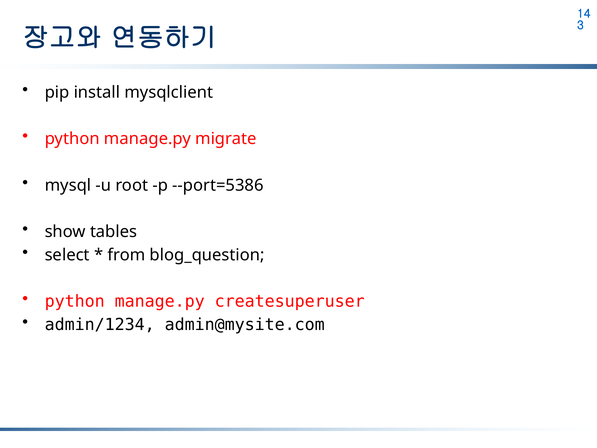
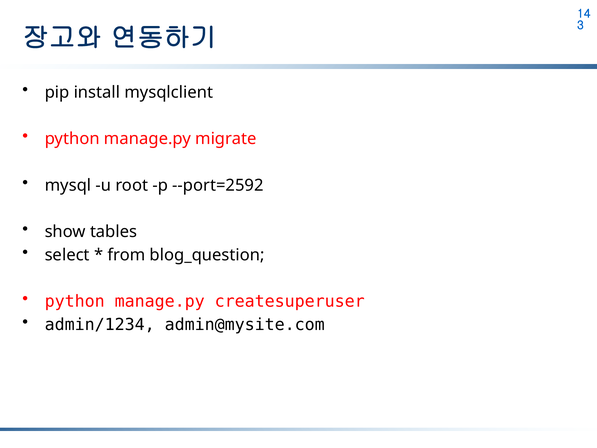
--port=5386: --port=5386 -> --port=2592 (218, 185)
